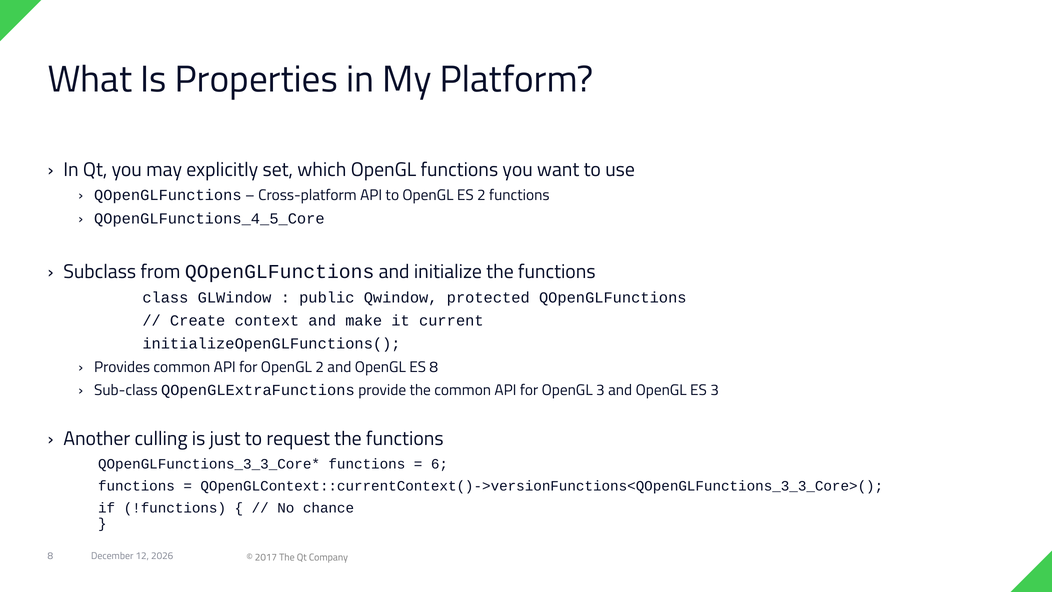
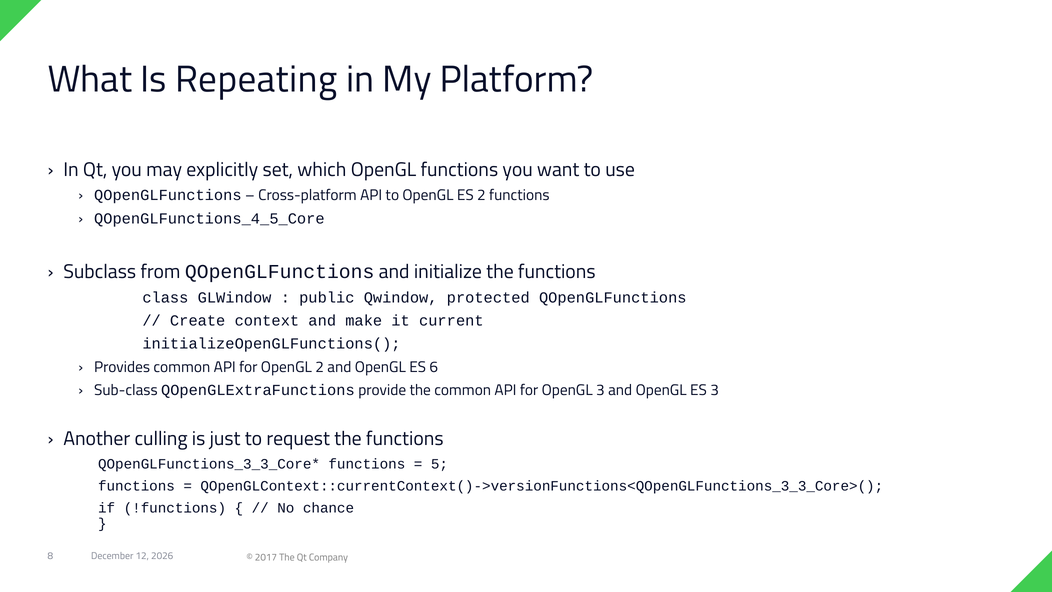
Properties: Properties -> Repeating (256, 80)
ES 8: 8 -> 6 (434, 367)
6: 6 -> 5 (439, 464)
